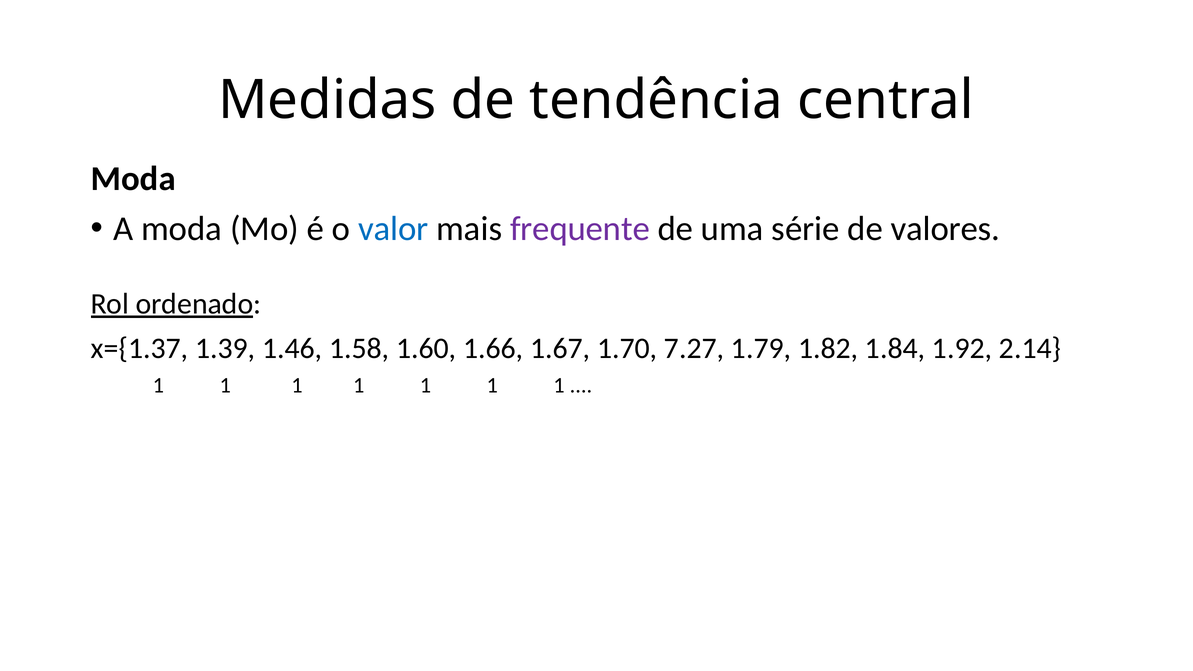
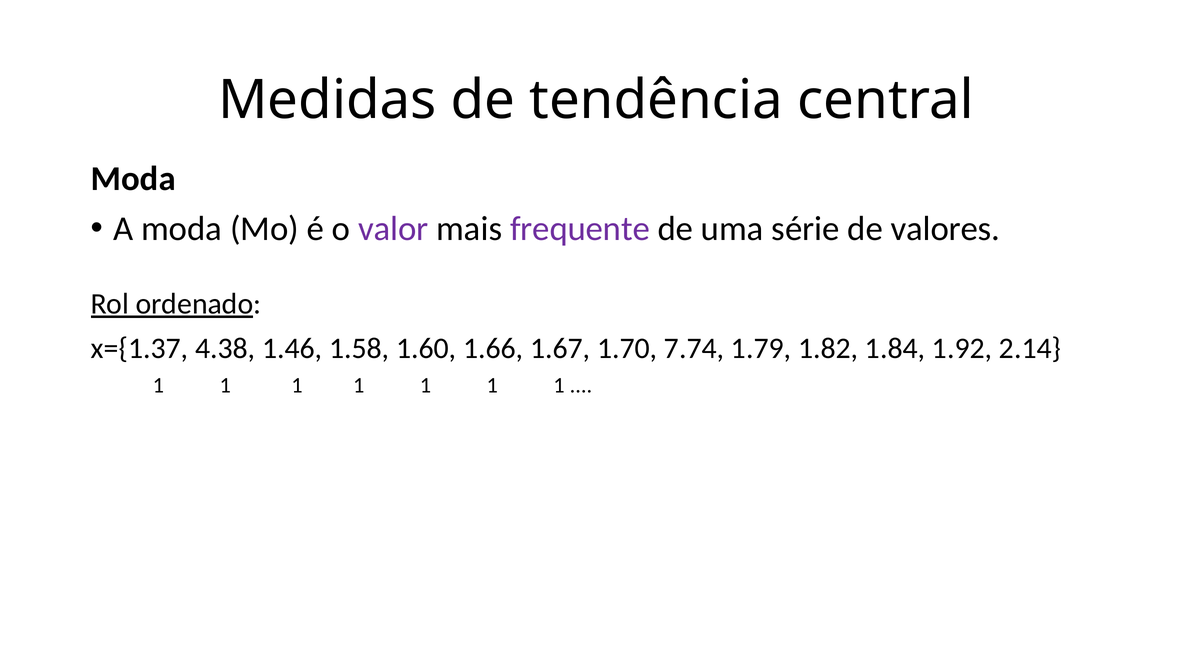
valor colour: blue -> purple (393, 229)
1.39: 1.39 -> 4.38 (225, 349)
7.27: 7.27 -> 7.74 (694, 349)
